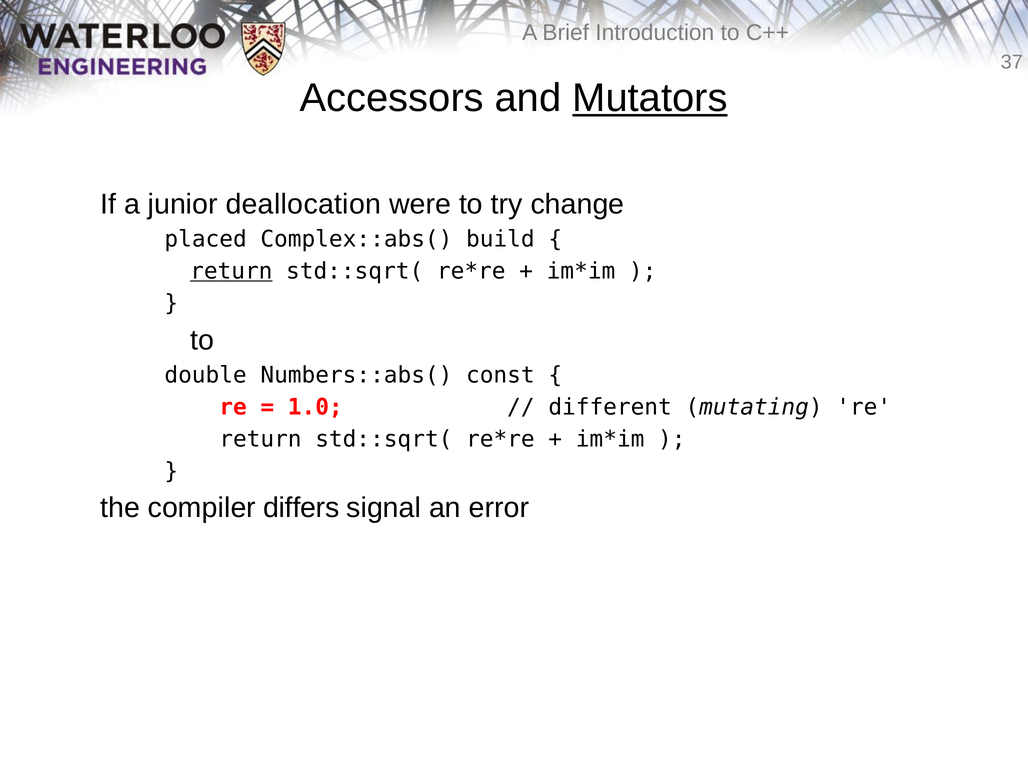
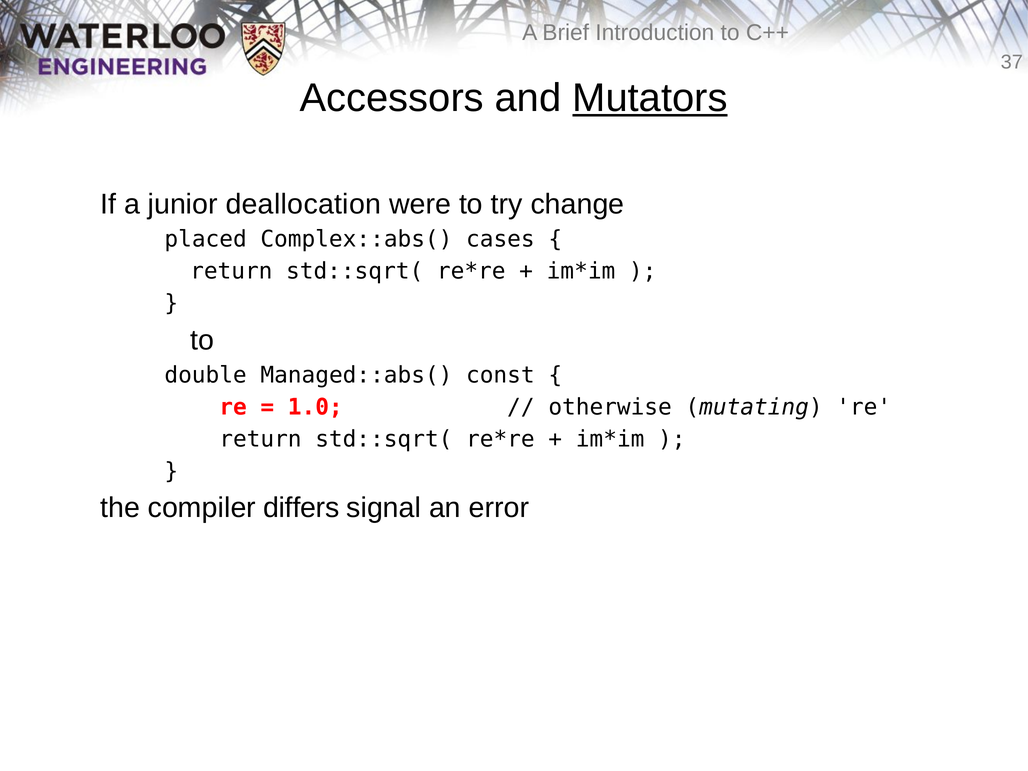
build: build -> cases (500, 239)
return underline: present -> none (231, 271)
Numbers::abs(: Numbers::abs( -> Managed::abs( (356, 375)
different: different -> otherwise (610, 407)
